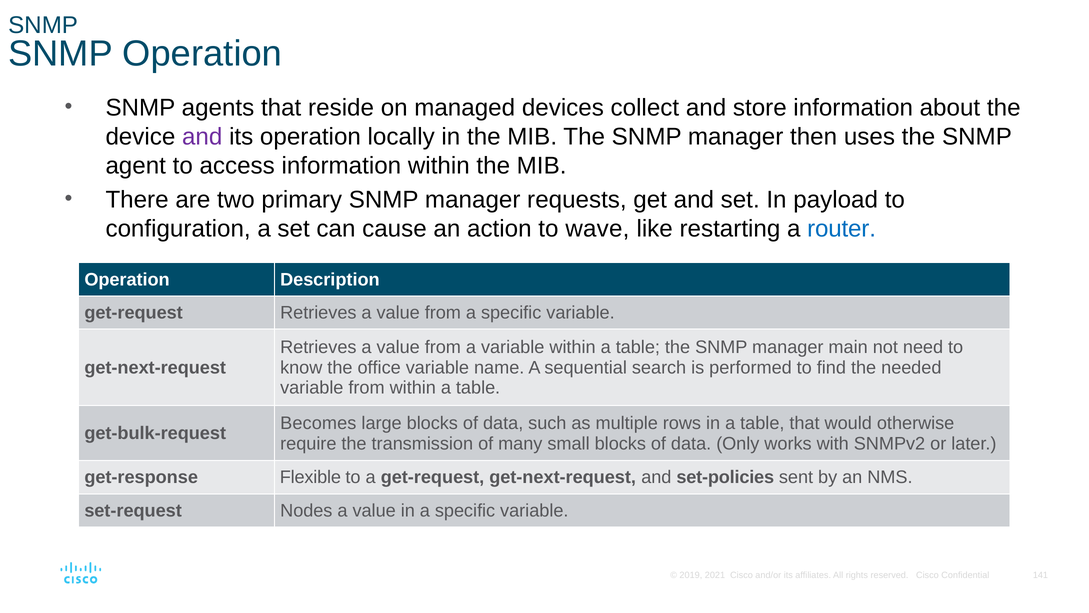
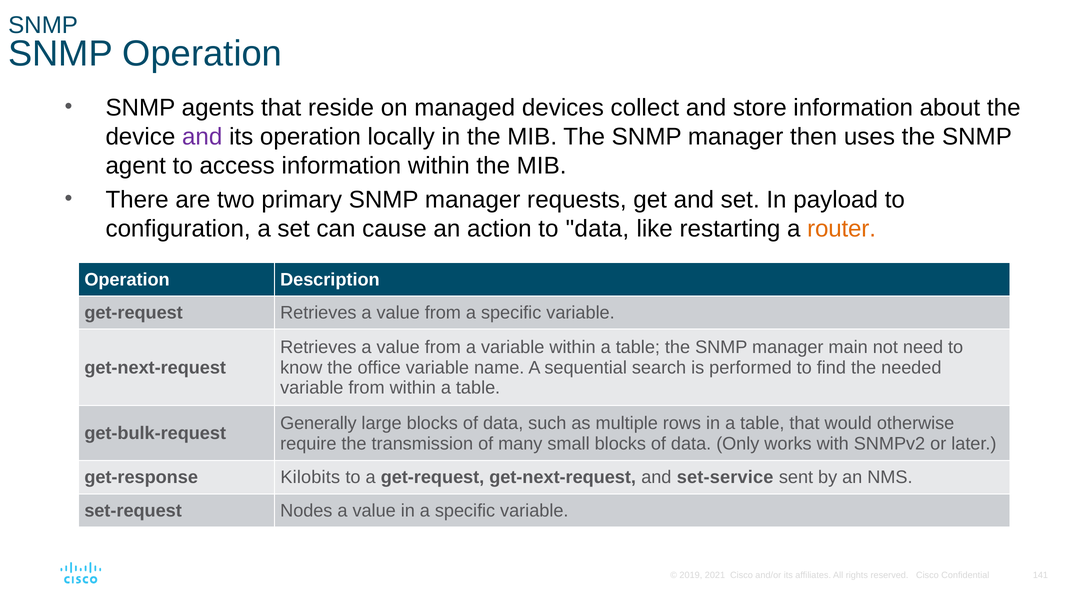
wave: wave -> ʺdata (597, 229)
router colour: blue -> orange (842, 229)
Becomes: Becomes -> Generally (318, 423)
Flexible: Flexible -> Kilobits (310, 477)
set-policies: set-policies -> set-service (725, 477)
